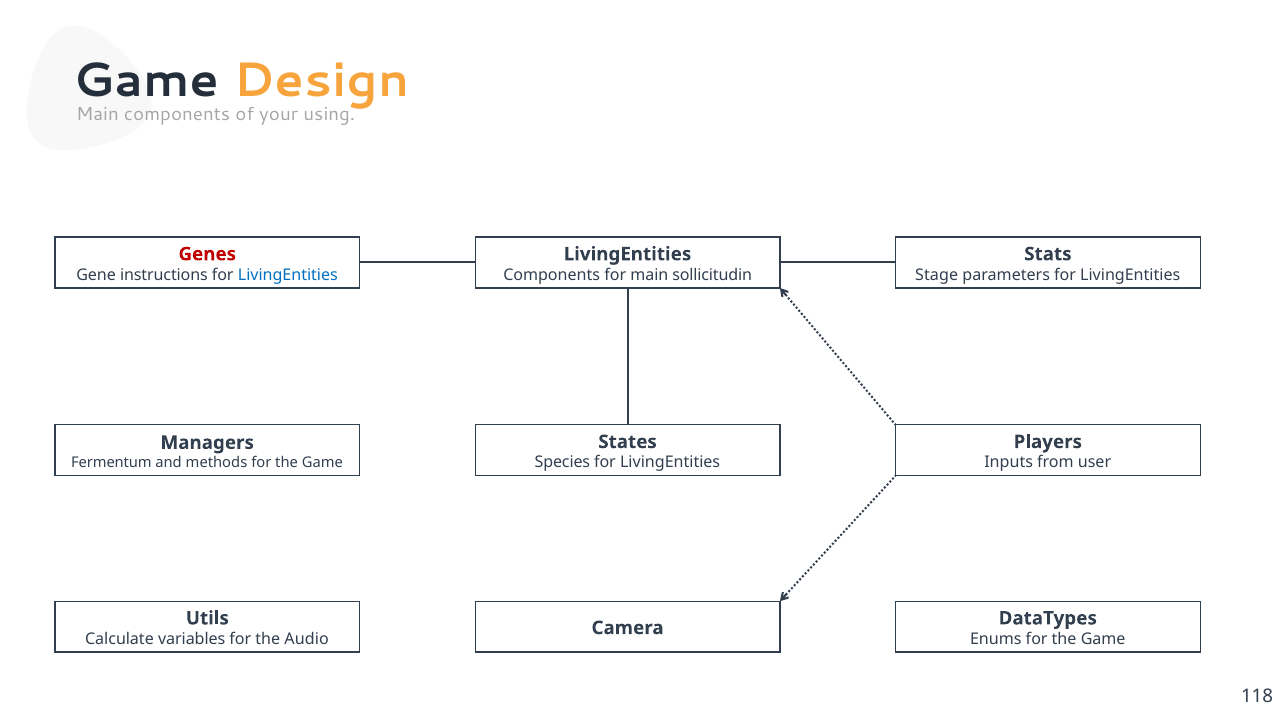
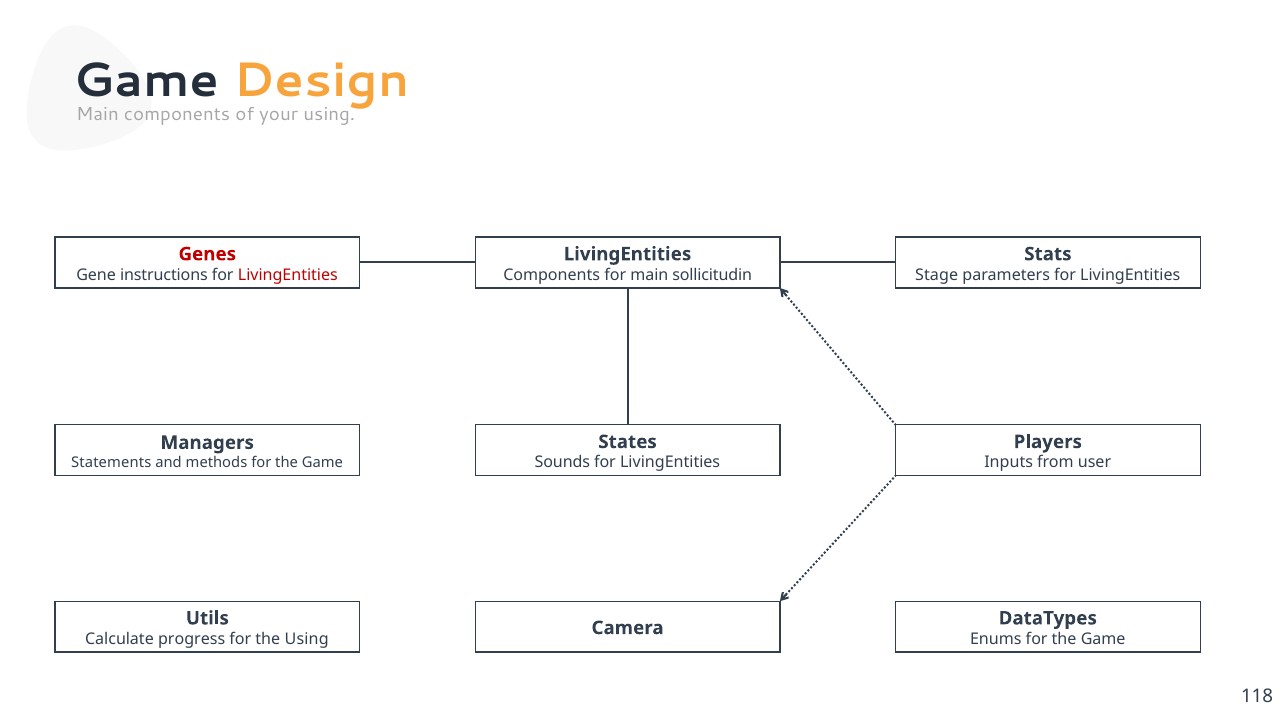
LivingEntities colour: blue -> red (288, 275)
Species: Species -> Sounds (562, 463)
Fermentum: Fermentum -> Statements (111, 462)
variables: variables -> progress (192, 639)
the Audio: Audio -> Using (307, 639)
